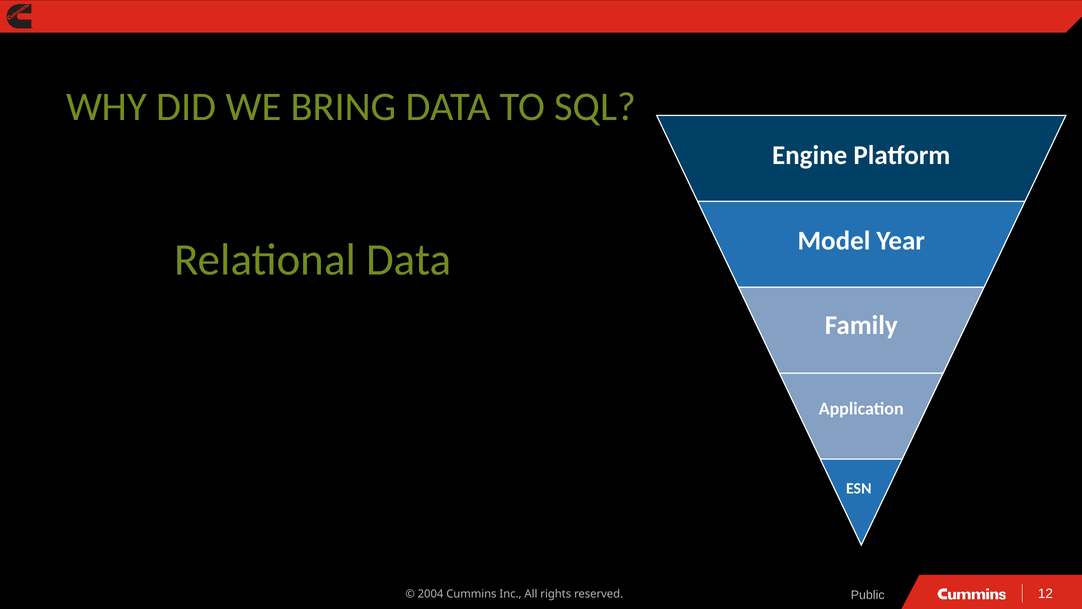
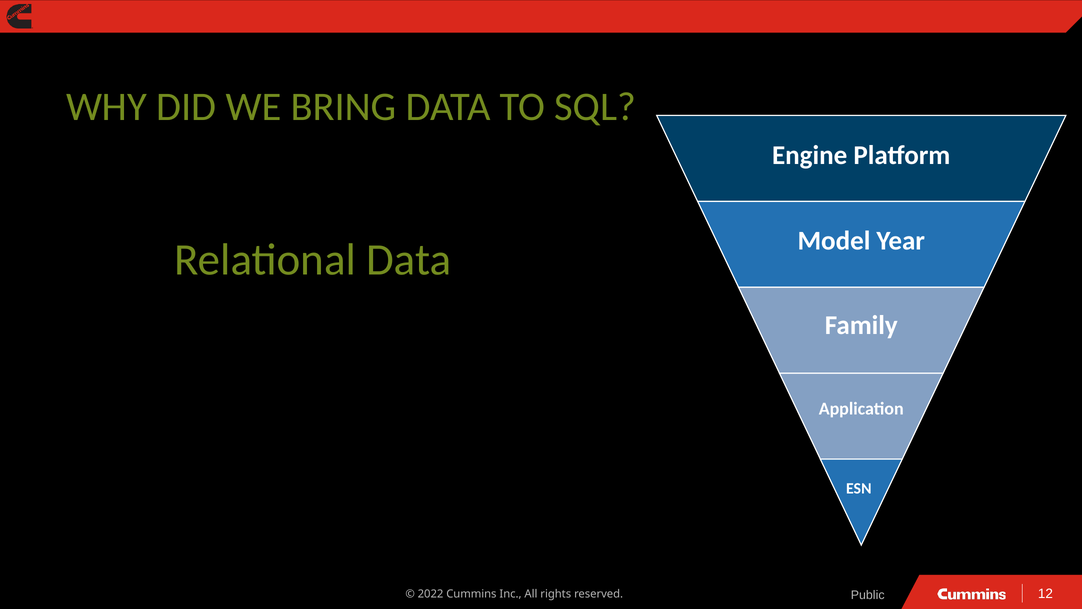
2004: 2004 -> 2022 (431, 594)
